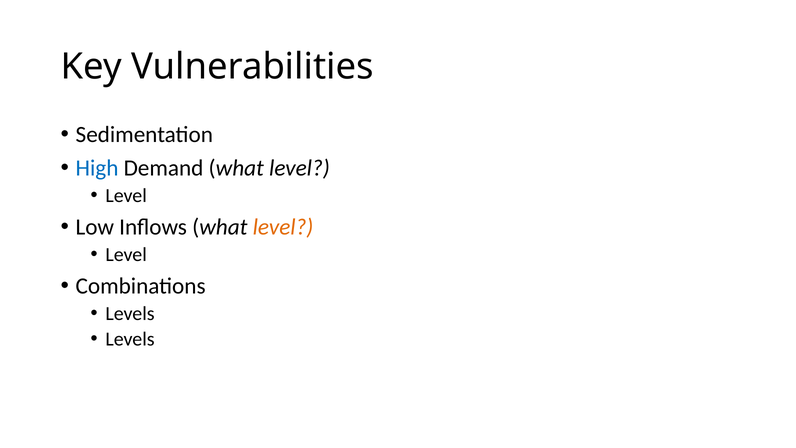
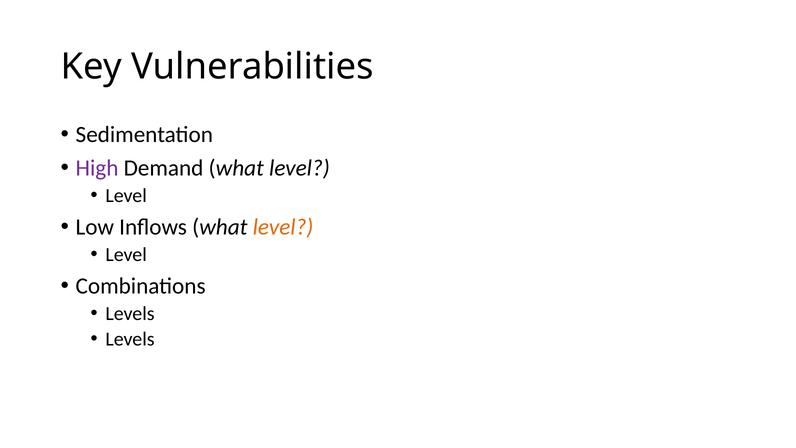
High colour: blue -> purple (97, 168)
